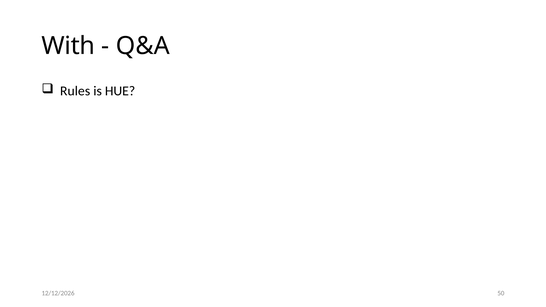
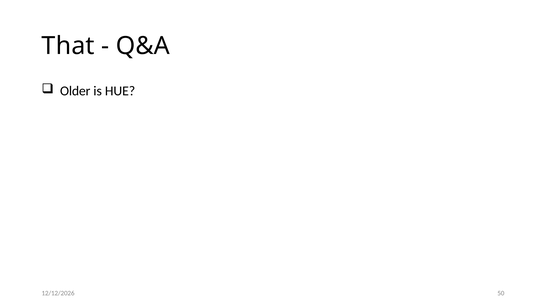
With: With -> That (68, 46)
Rules: Rules -> Older (75, 91)
